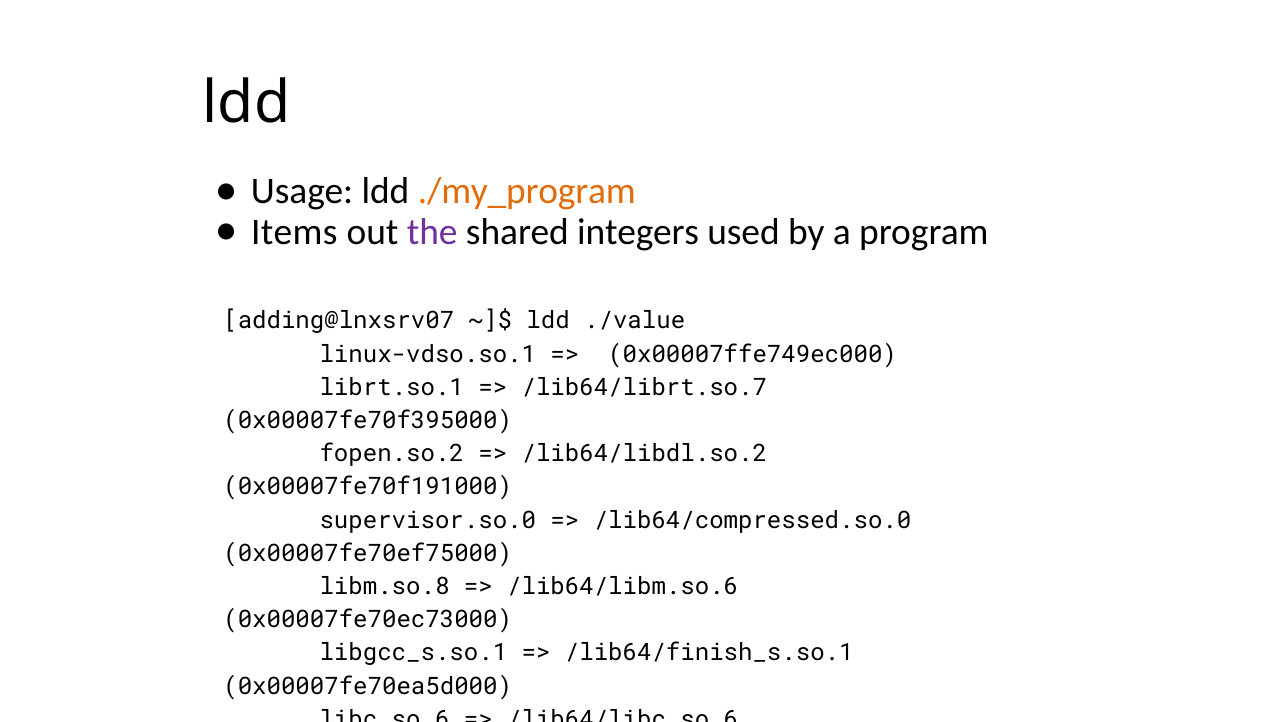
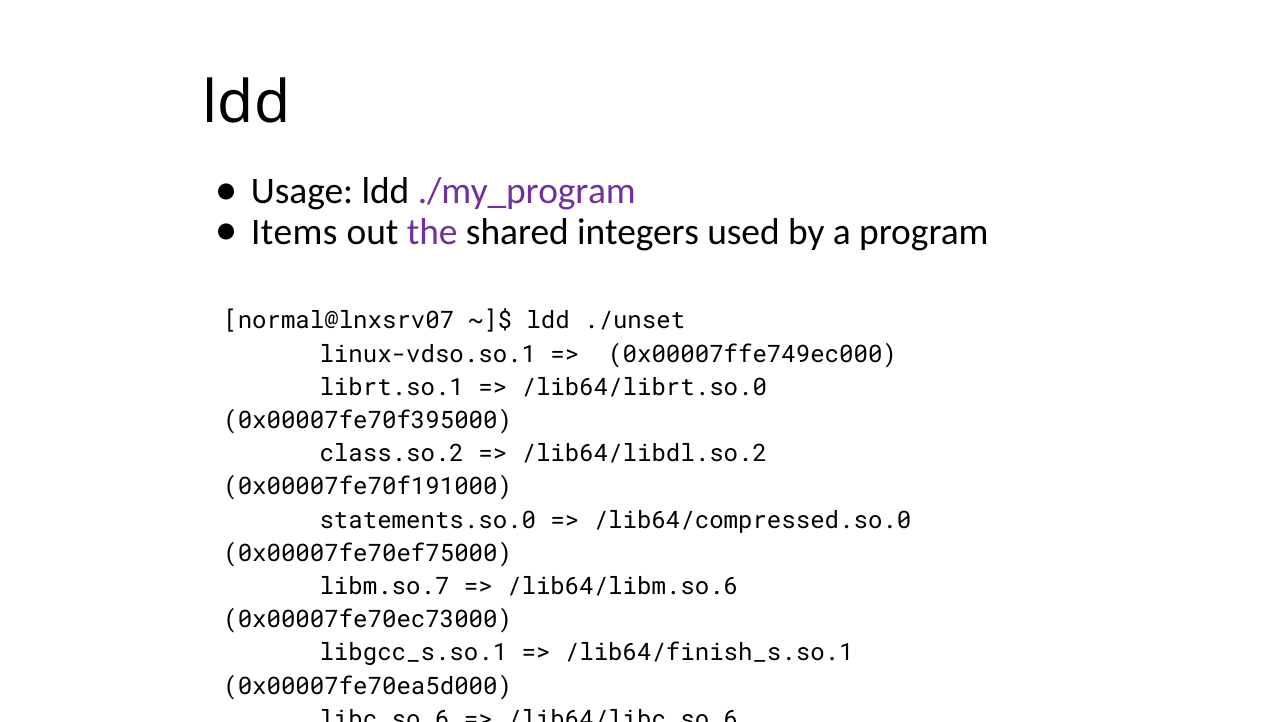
./my_program colour: orange -> purple (527, 191)
adding@lnxsrv07: adding@lnxsrv07 -> normal@lnxsrv07 (339, 321)
./value: ./value -> ./unset (635, 321)
/lib64/librt.so.7: /lib64/librt.so.7 -> /lib64/librt.so.0 (644, 387)
fopen.so.2: fopen.so.2 -> class.so.2 (392, 454)
supervisor.so.0: supervisor.so.0 -> statements.so.0 (428, 520)
libm.so.8: libm.so.8 -> libm.so.7 (384, 586)
